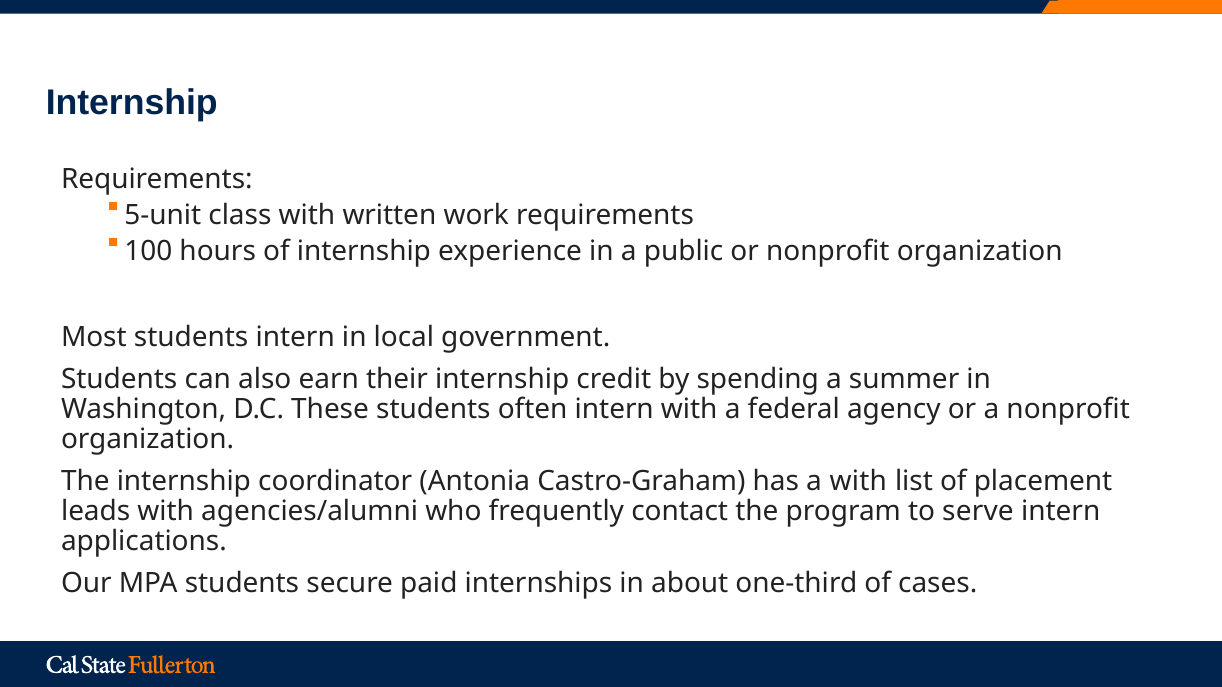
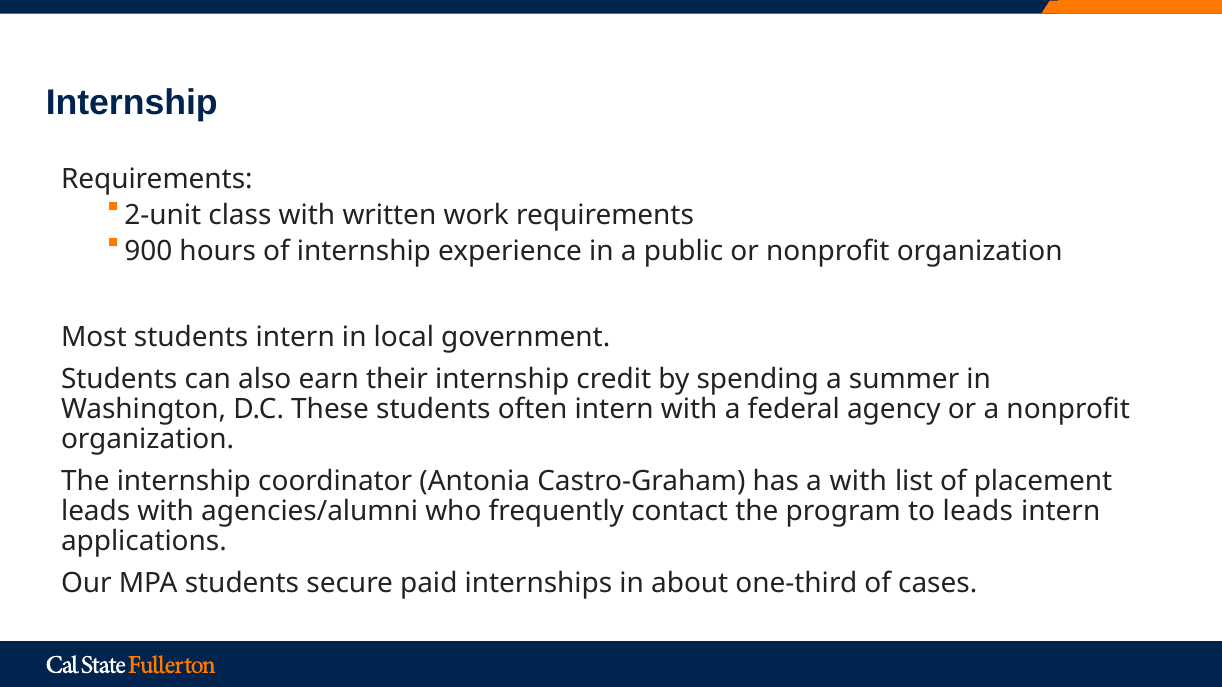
5-unit: 5-unit -> 2-unit (163, 215)
100: 100 -> 900 (148, 251)
to serve: serve -> leads (978, 512)
